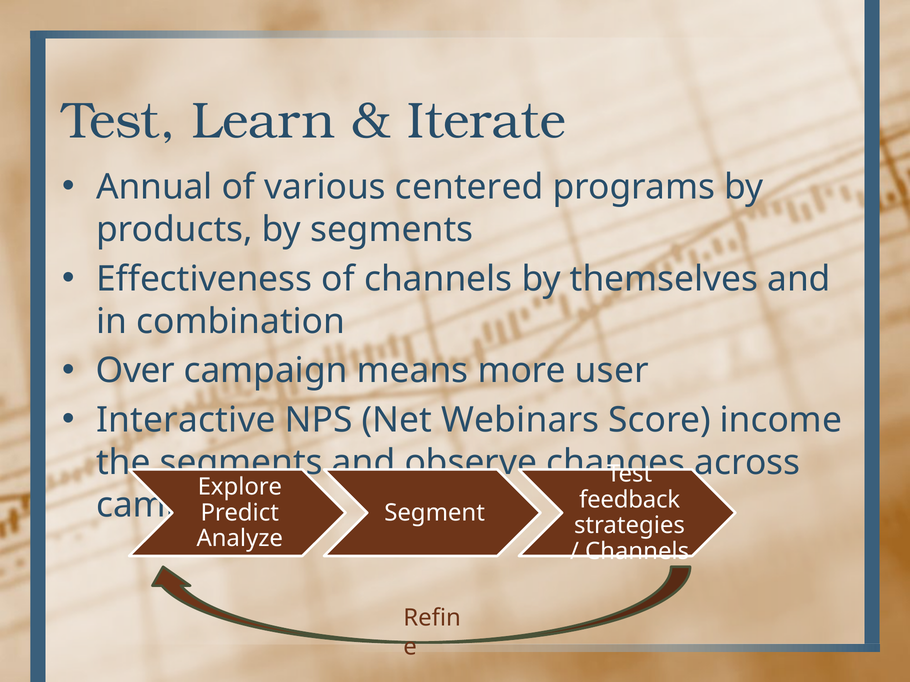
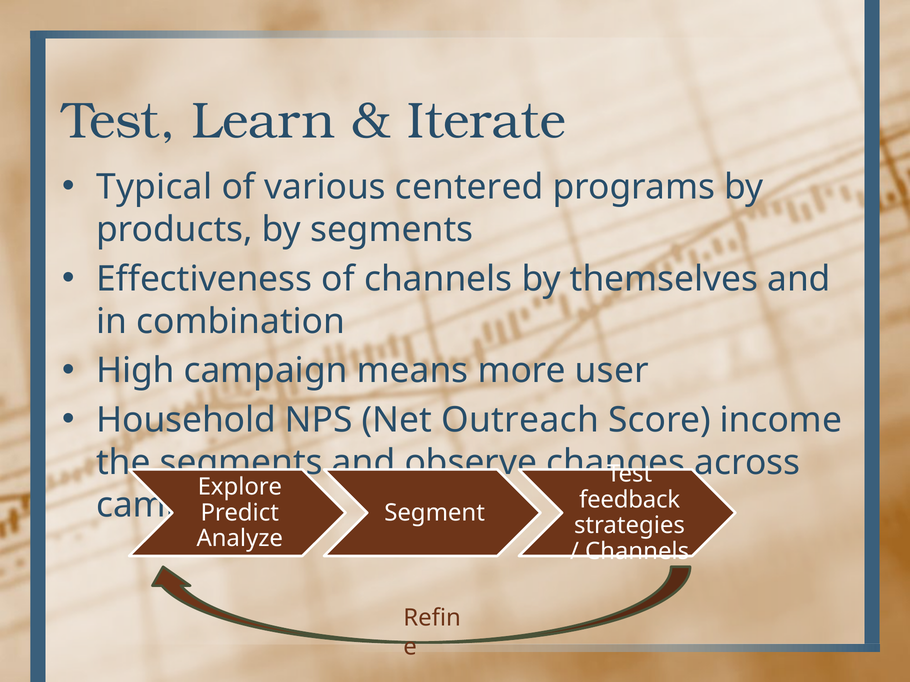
Annual: Annual -> Typical (154, 187)
Over: Over -> High (135, 371)
Interactive: Interactive -> Household (186, 421)
Webinars: Webinars -> Outreach (520, 421)
